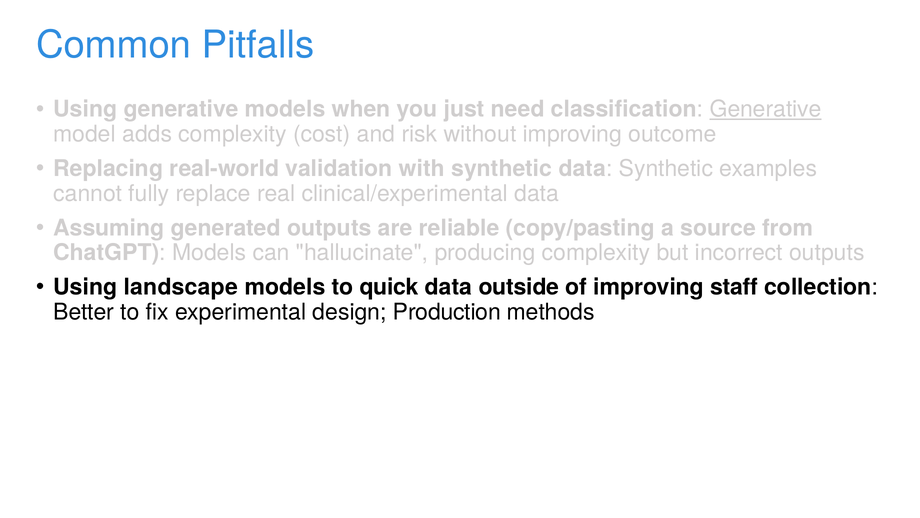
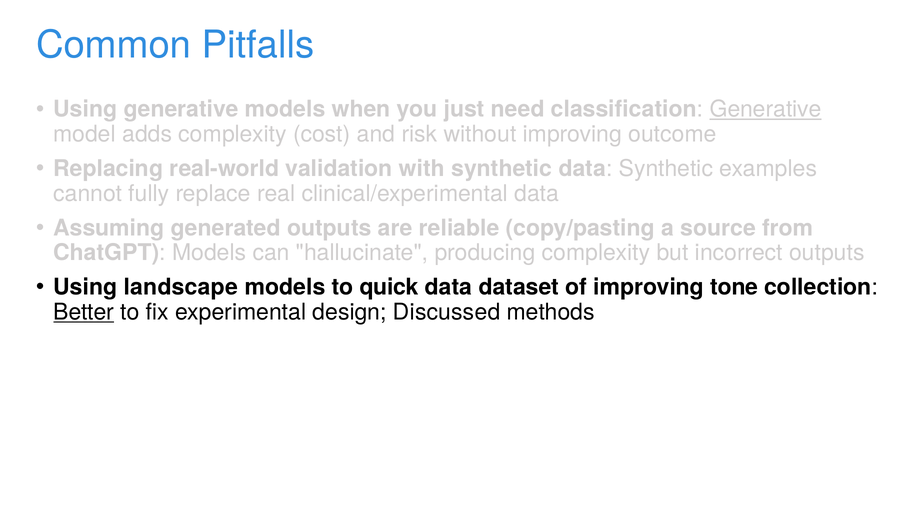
outside: outside -> dataset (519, 287)
staff: staff -> tone (734, 287)
Better underline: none -> present (84, 312)
Production: Production -> Discussed (447, 312)
